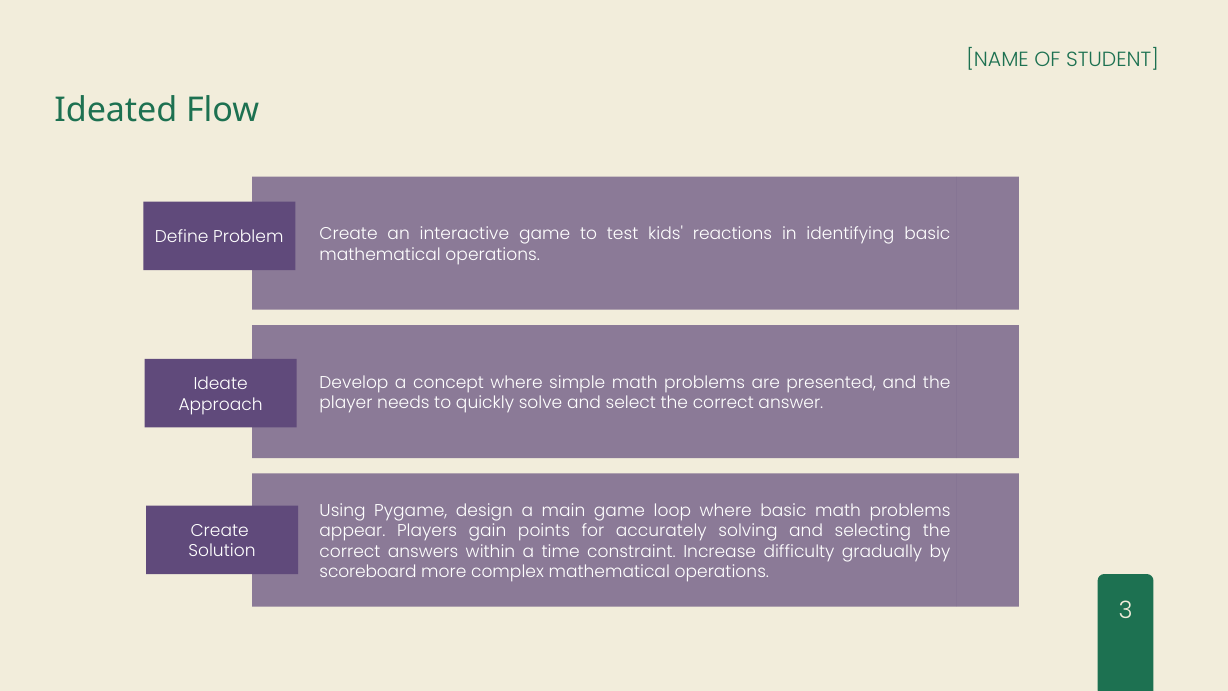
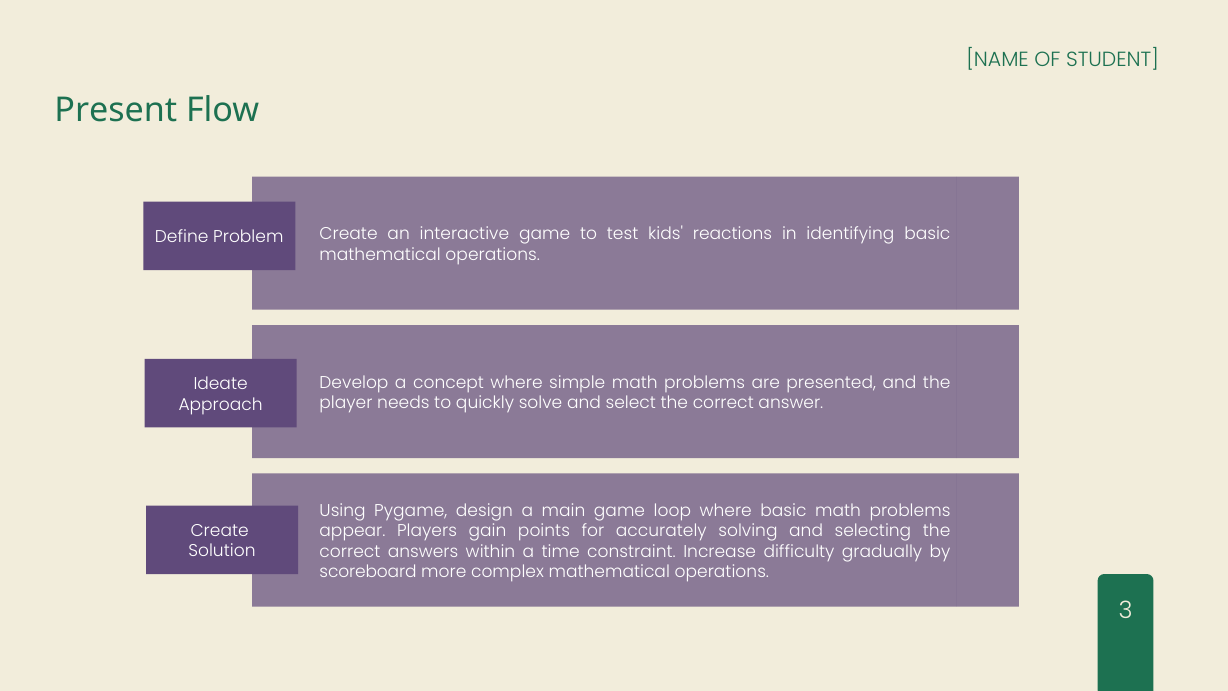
Ideated: Ideated -> Present (116, 110)
